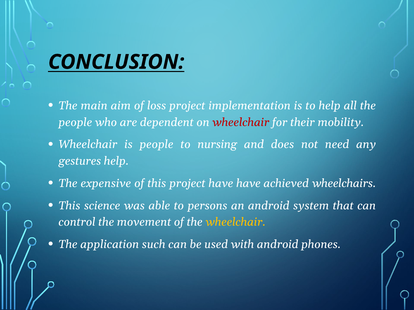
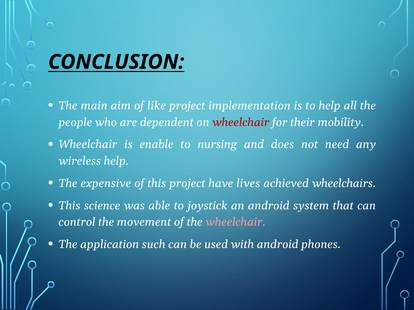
loss: loss -> like (157, 106)
is people: people -> enable (156, 145)
gestures: gestures -> wireless (80, 161)
have have: have -> lives (248, 184)
persons: persons -> joystick (207, 206)
wheelchair colour: yellow -> pink (235, 222)
